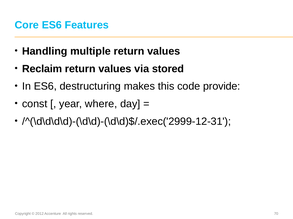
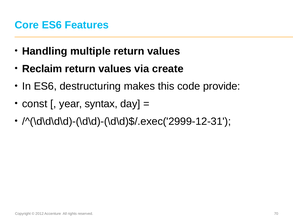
stored: stored -> create (168, 69)
where: where -> syntax (101, 104)
